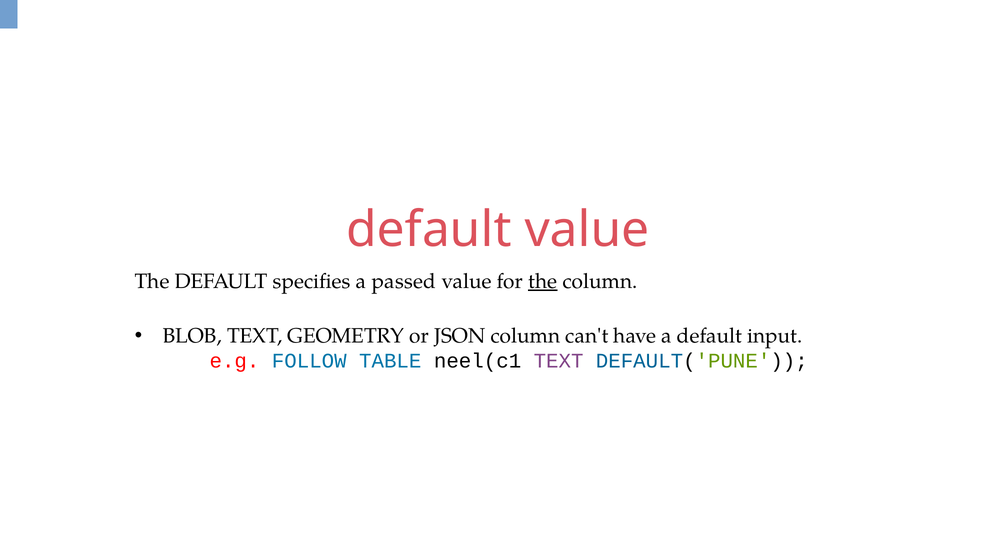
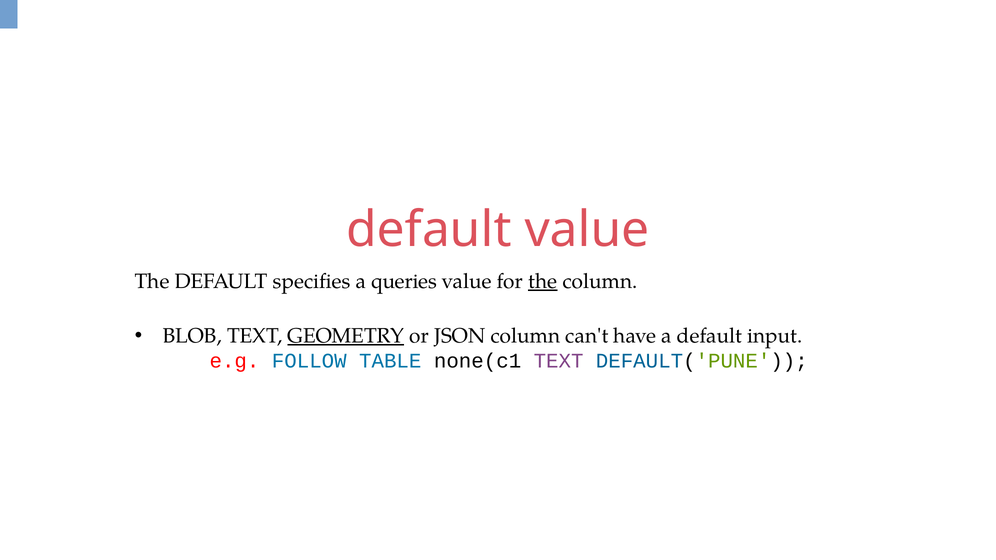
passed: passed -> queries (404, 281)
GEOMETRY underline: none -> present (346, 336)
neel(c1: neel(c1 -> none(c1 (478, 361)
